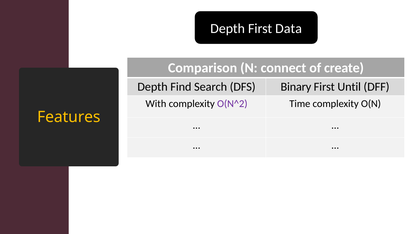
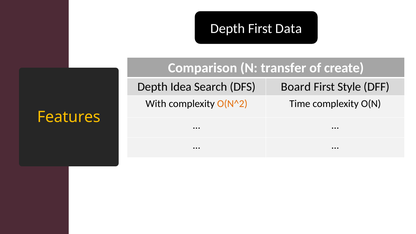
connect: connect -> transfer (283, 68)
Find: Find -> Idea (181, 87)
Binary: Binary -> Board (296, 87)
Until: Until -> Style (349, 87)
O(N^2 colour: purple -> orange (232, 104)
